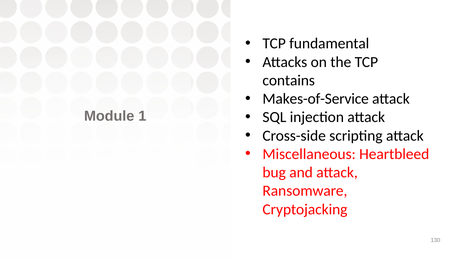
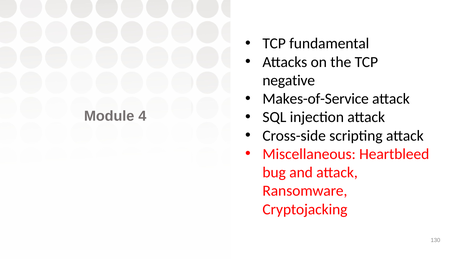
contains: contains -> negative (289, 80)
1: 1 -> 4 (142, 116)
